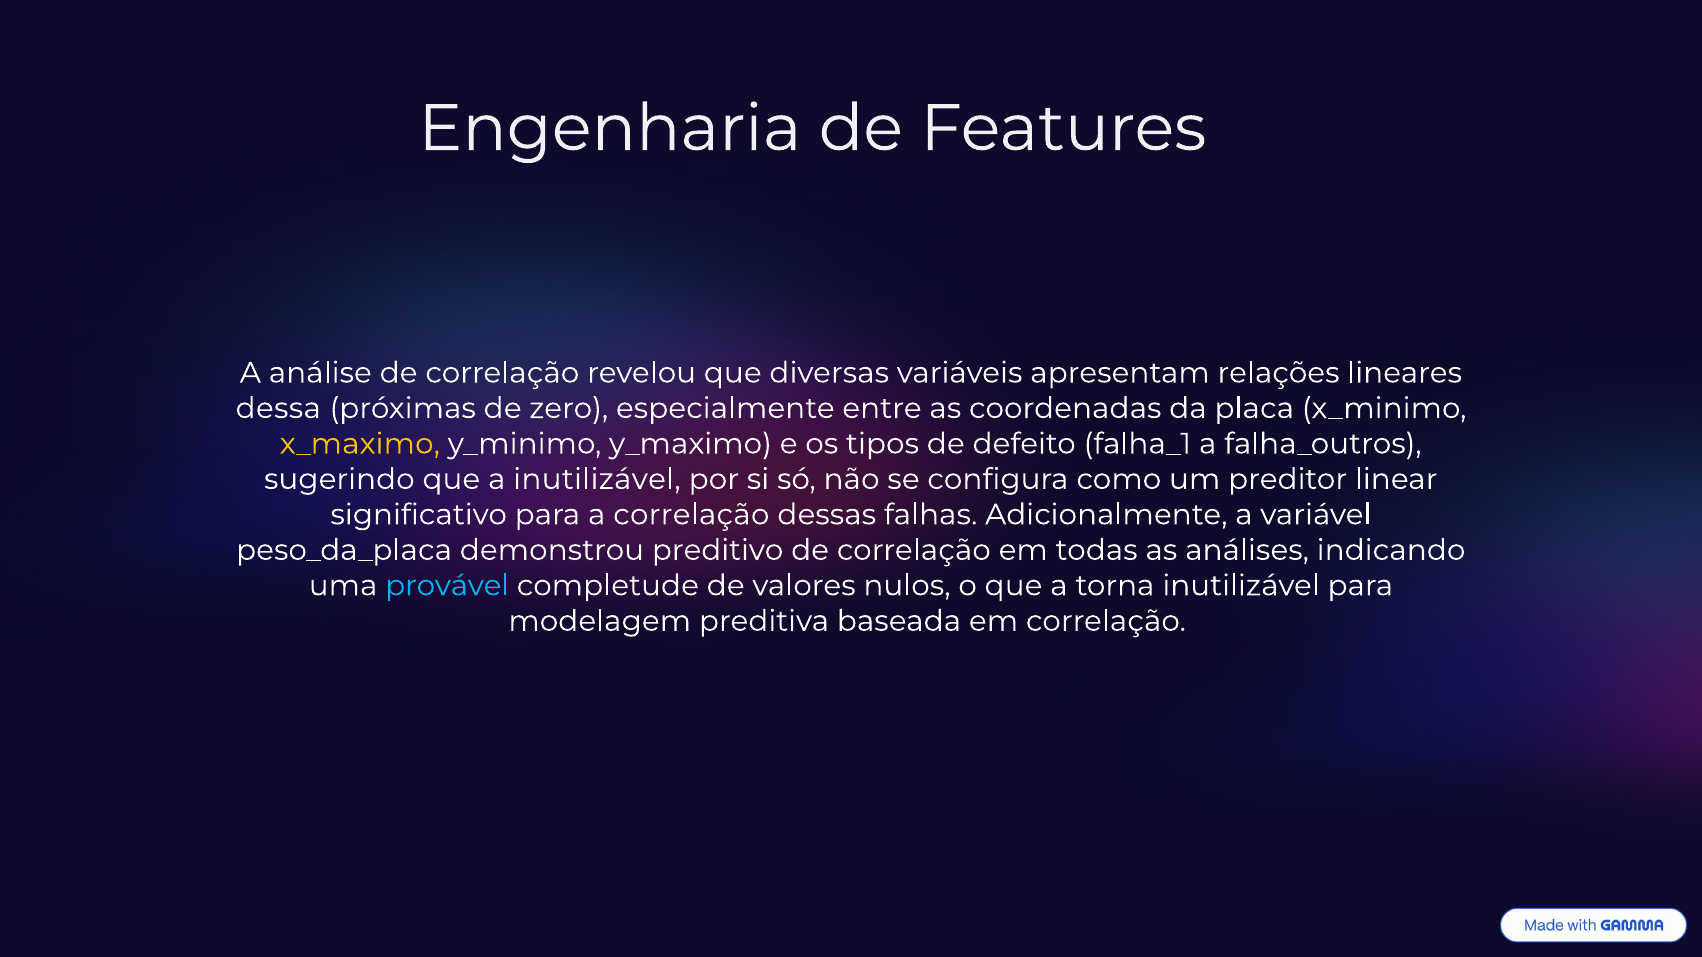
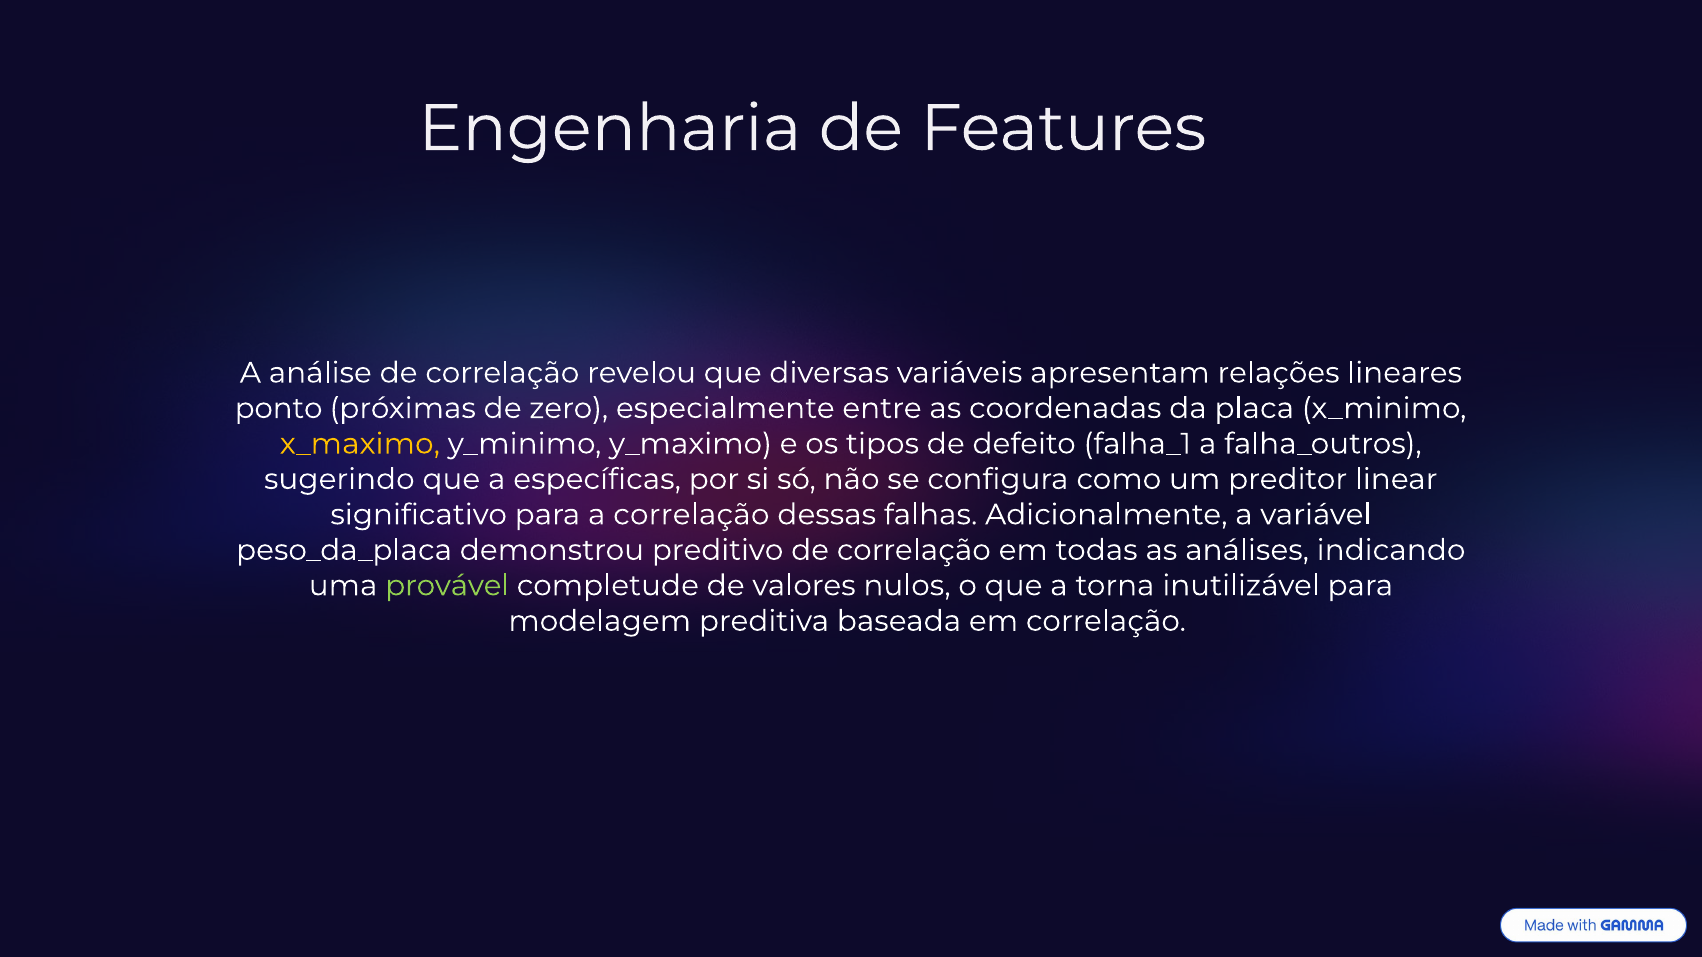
dessa: dessa -> ponto (279, 408)
a inutilizável: inutilizável -> específicas (597, 479)
provável colour: light blue -> light green (447, 586)
